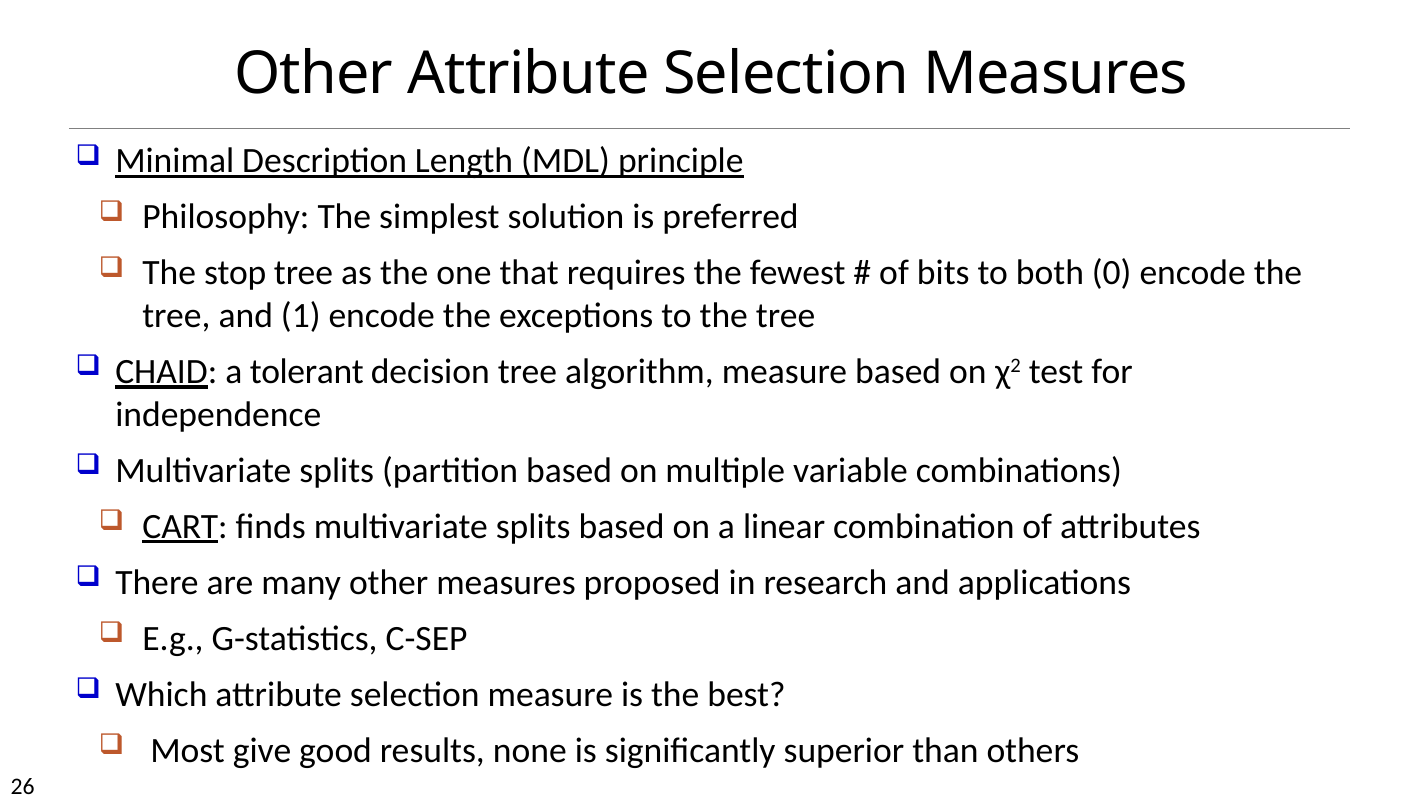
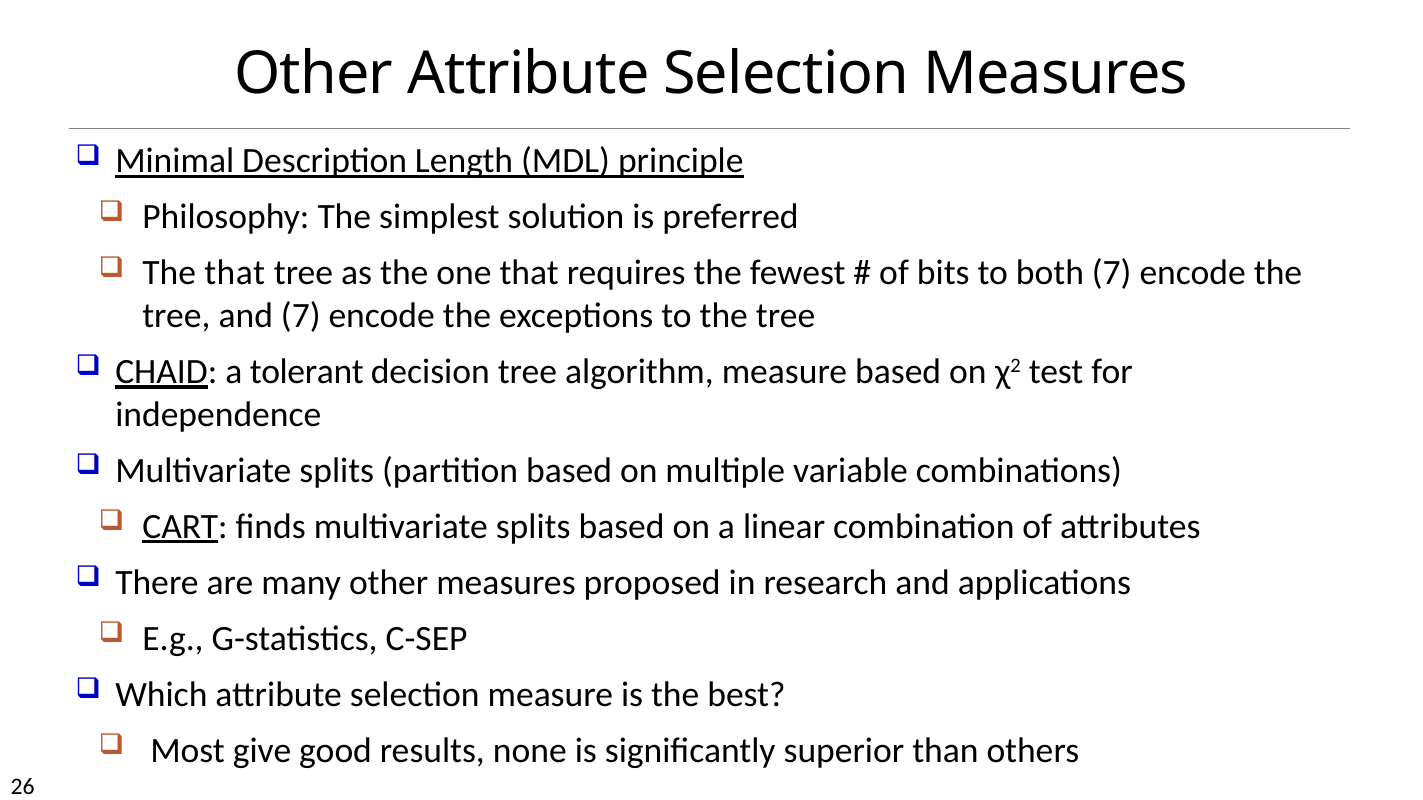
The stop: stop -> that (235, 273)
both 0: 0 -> 7 (1112, 273)
and 1: 1 -> 7 (301, 316)
